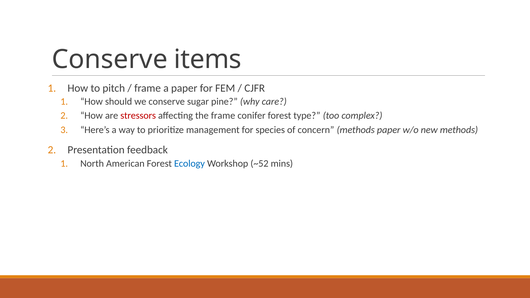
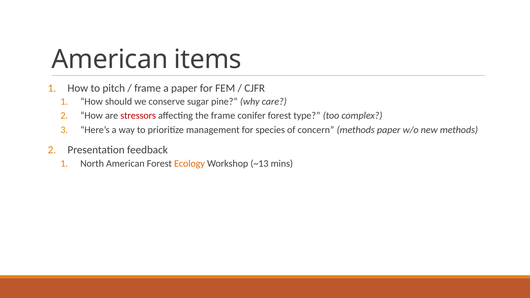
Conserve: Conserve -> American (110, 59)
Ecology colour: blue -> orange (189, 163)
~52: ~52 -> ~13 (259, 163)
